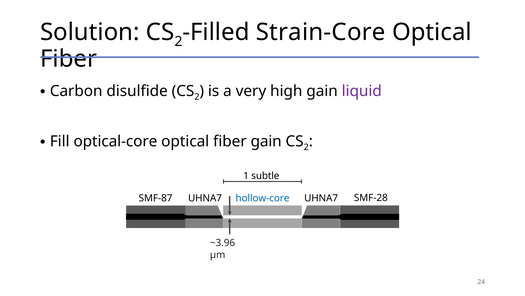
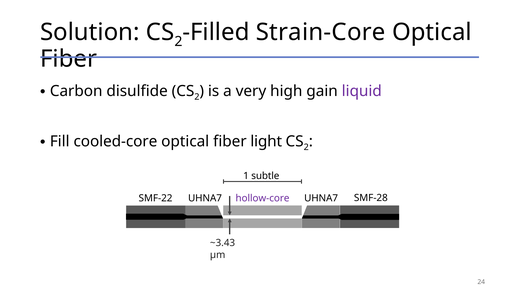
optical-core: optical-core -> cooled-core (115, 141)
fiber gain: gain -> light (266, 141)
SMF-87: SMF-87 -> SMF-22 (156, 198)
hollow-core colour: blue -> purple (263, 198)
~3.96: ~3.96 -> ~3.43 (223, 242)
